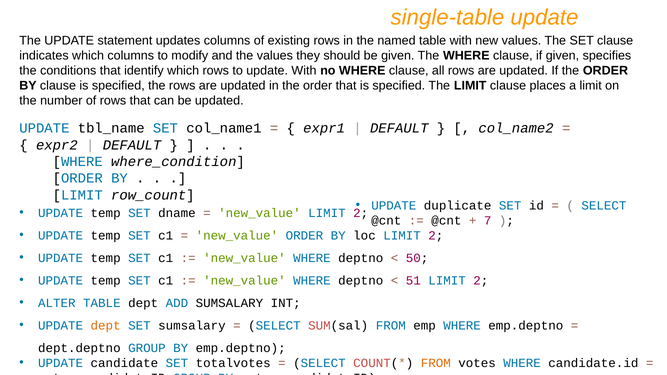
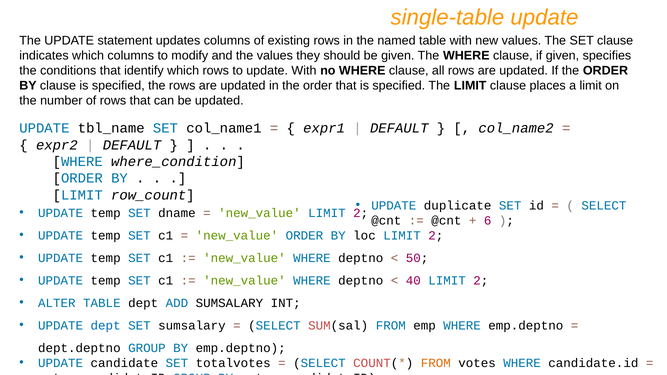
7: 7 -> 6 (488, 221)
51: 51 -> 40 (413, 281)
dept colour: orange -> blue (106, 326)
